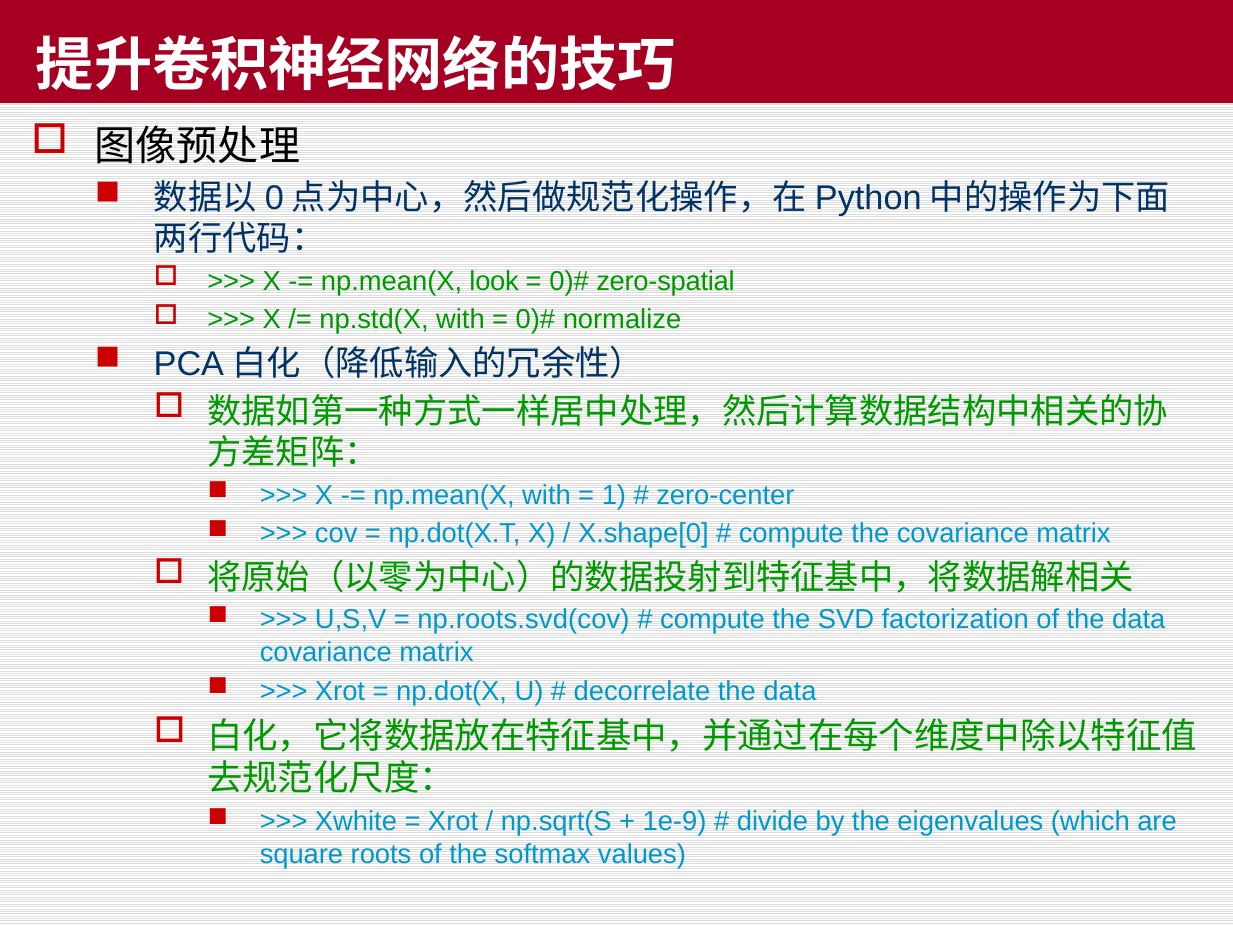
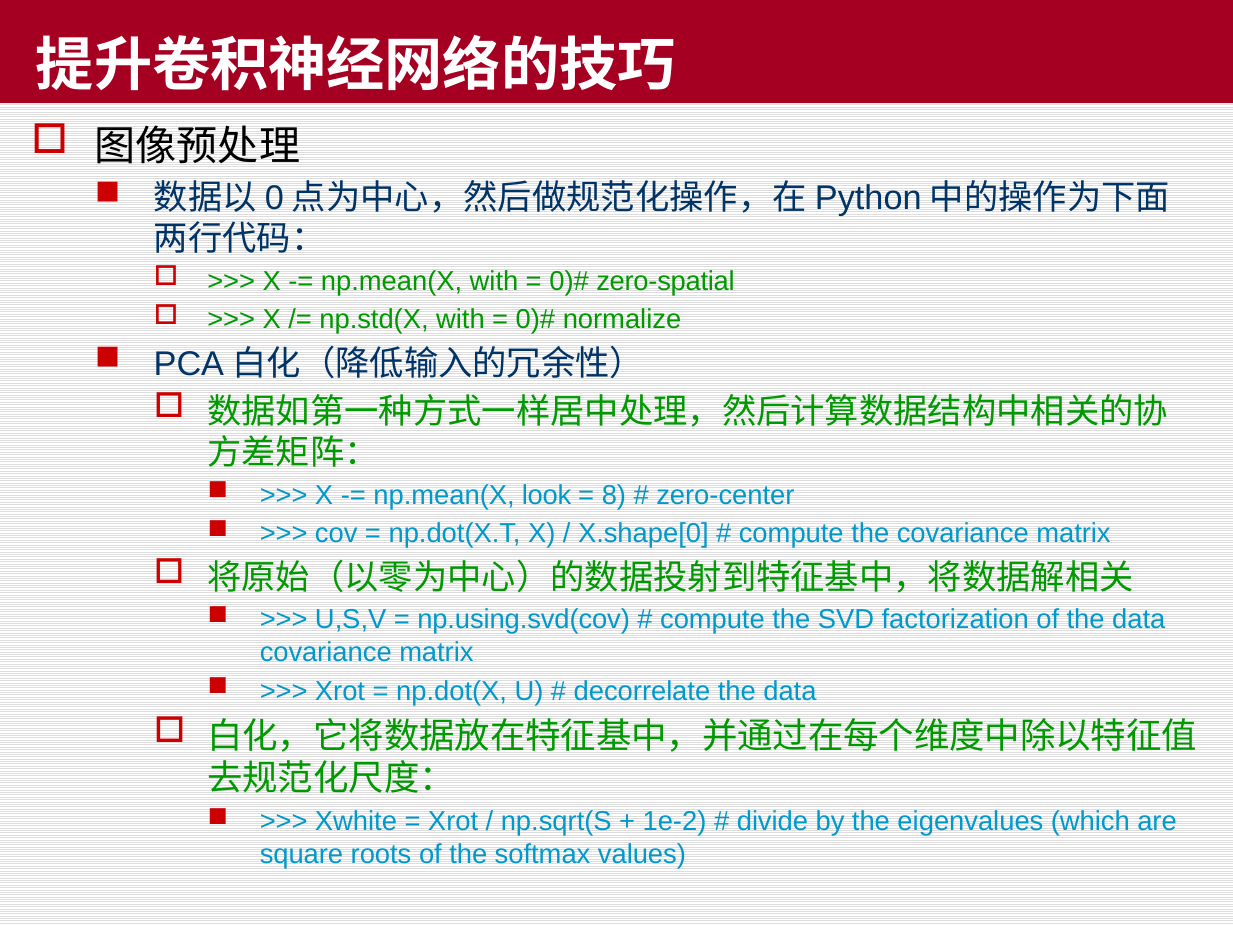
np.mean(X look: look -> with (494, 281)
np.mean(X with: with -> look (547, 495)
1: 1 -> 8 (614, 495)
np.roots.svd(cov: np.roots.svd(cov -> np.using.svd(cov (524, 620)
1e-9: 1e-9 -> 1e-2 (674, 821)
